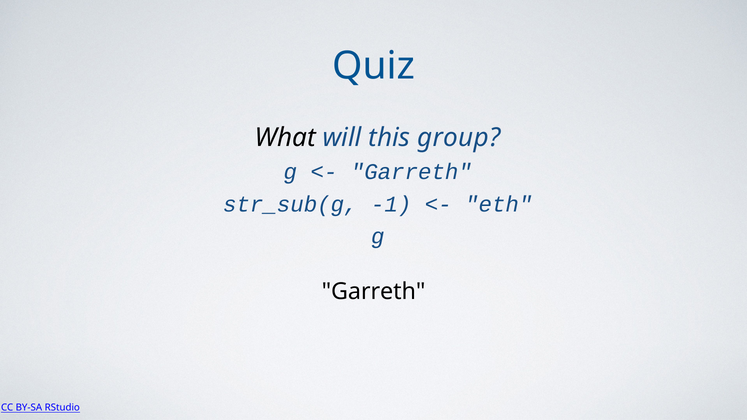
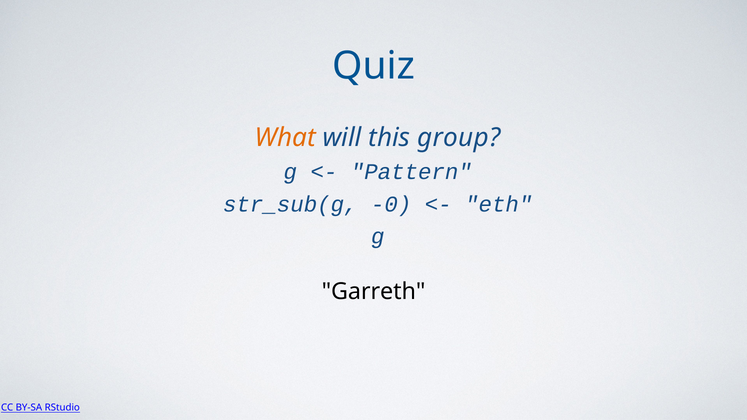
What colour: black -> orange (285, 138)
Garreth: Garreth -> Pattern (411, 172)
-1: -1 -> -0 (391, 204)
